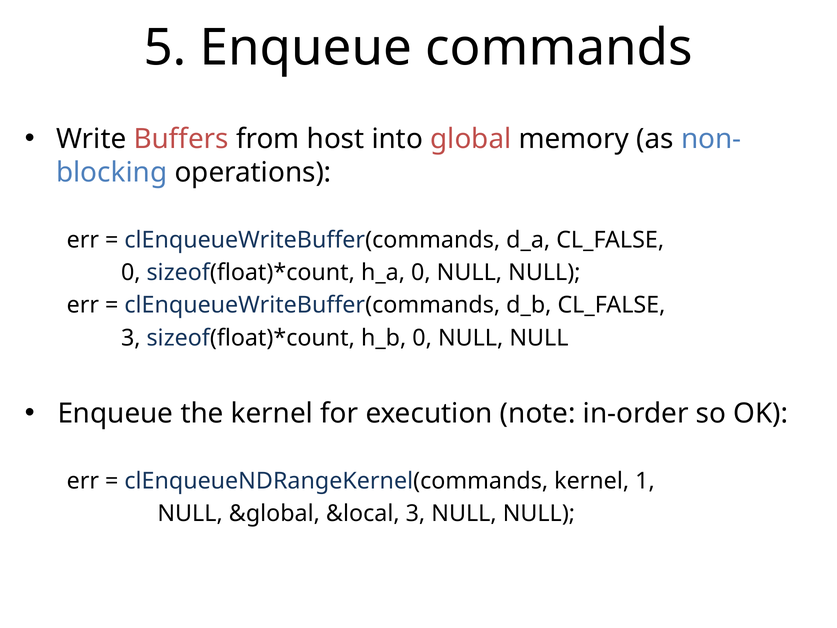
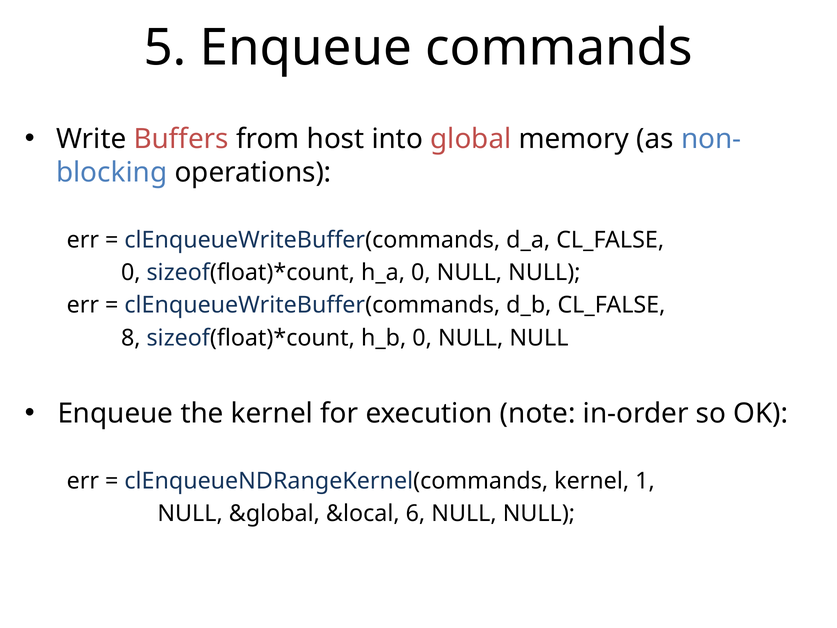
3: 3 -> 8 (131, 338)
&local 3: 3 -> 6 (415, 514)
